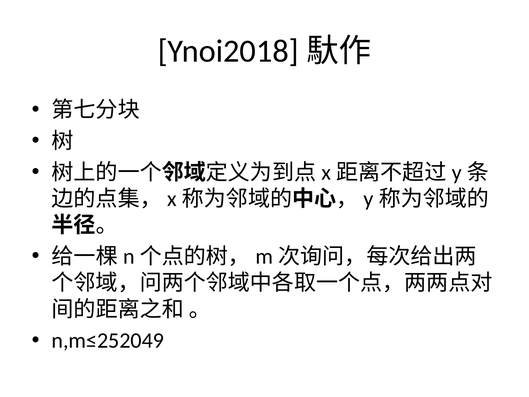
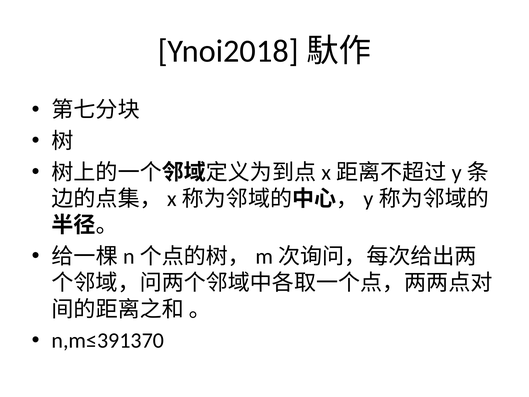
n,m≤252049: n,m≤252049 -> n,m≤391370 (108, 340)
